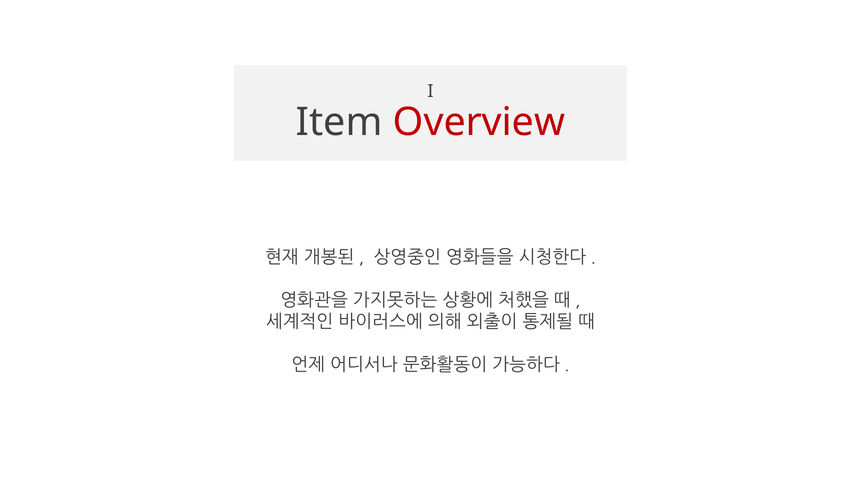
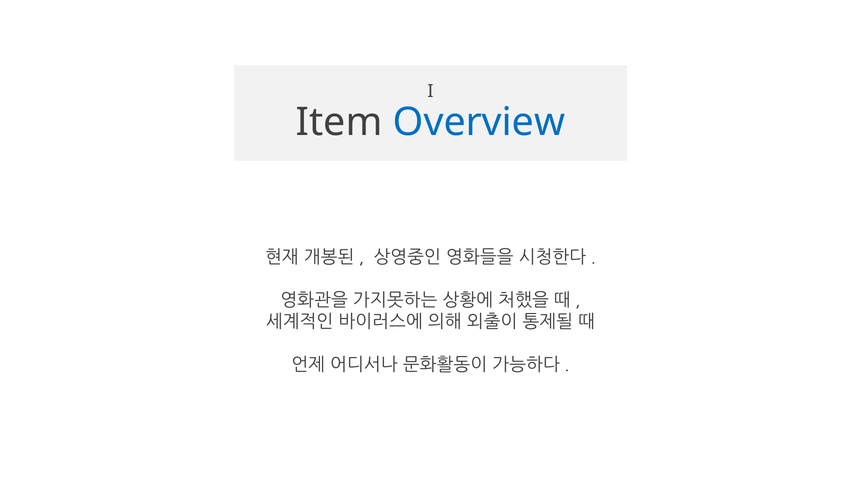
Overview colour: red -> blue (479, 123)
